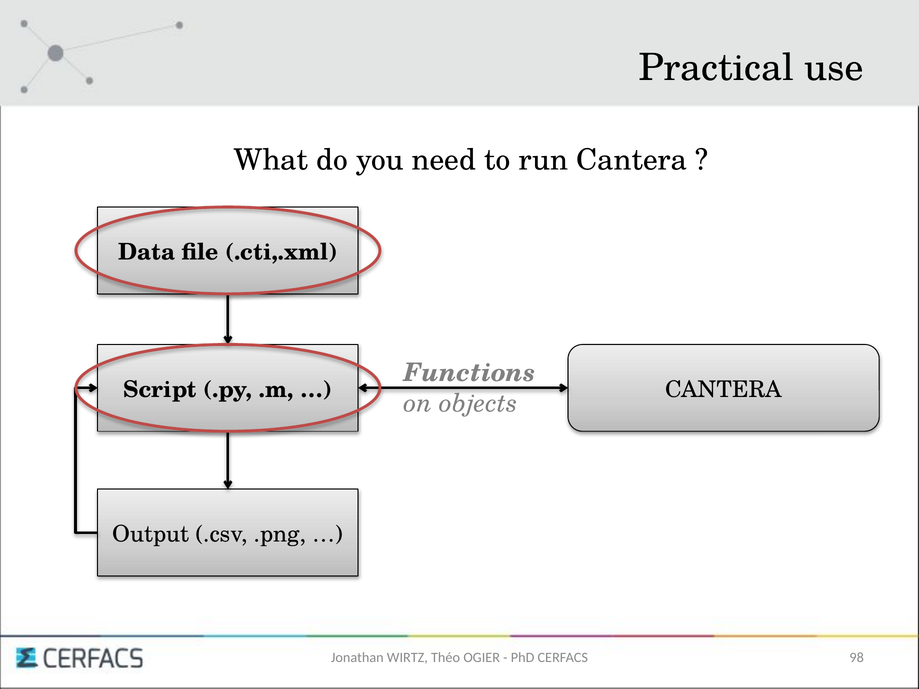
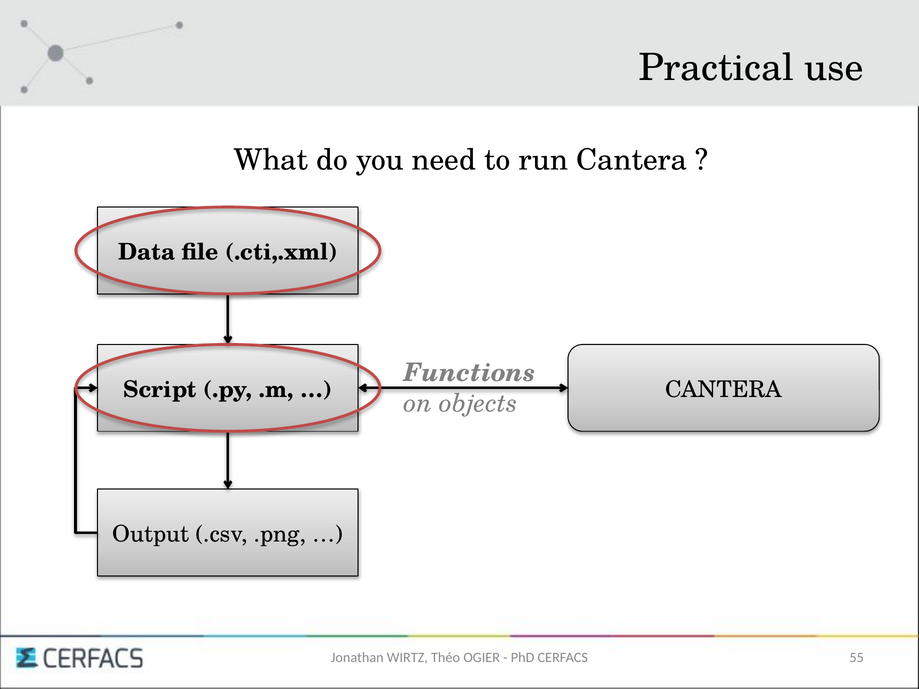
98: 98 -> 55 (857, 658)
